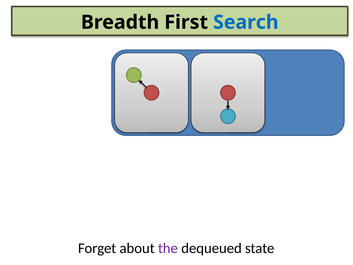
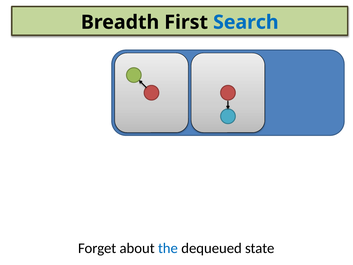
the colour: purple -> blue (168, 248)
